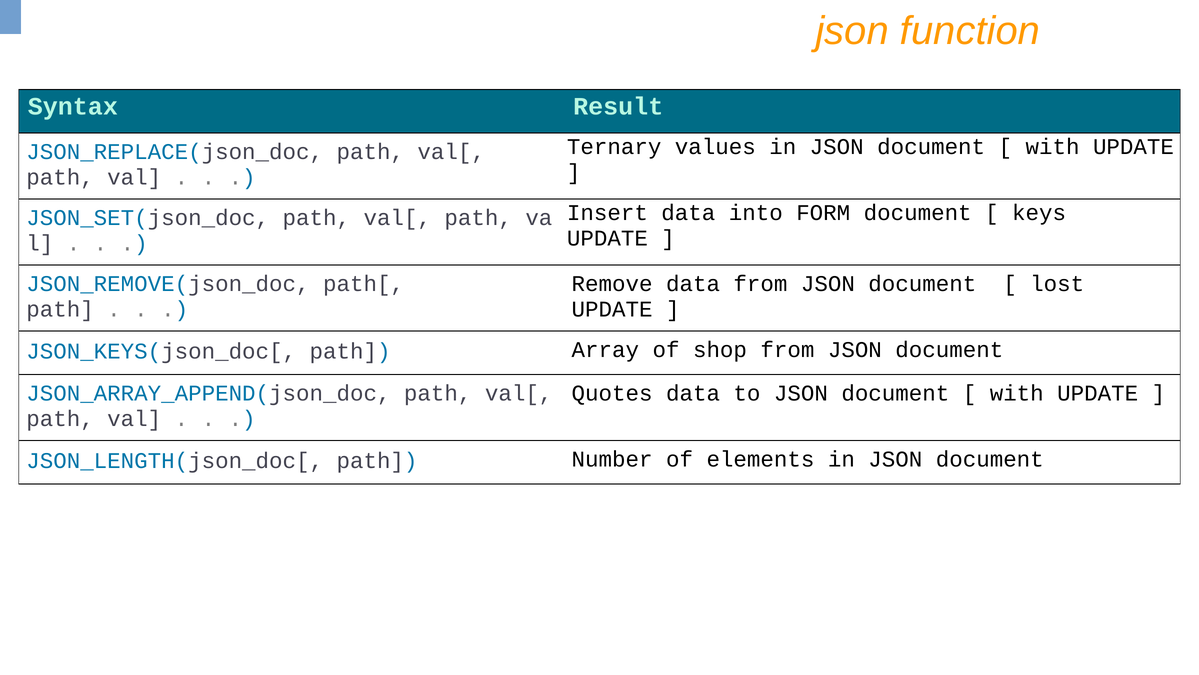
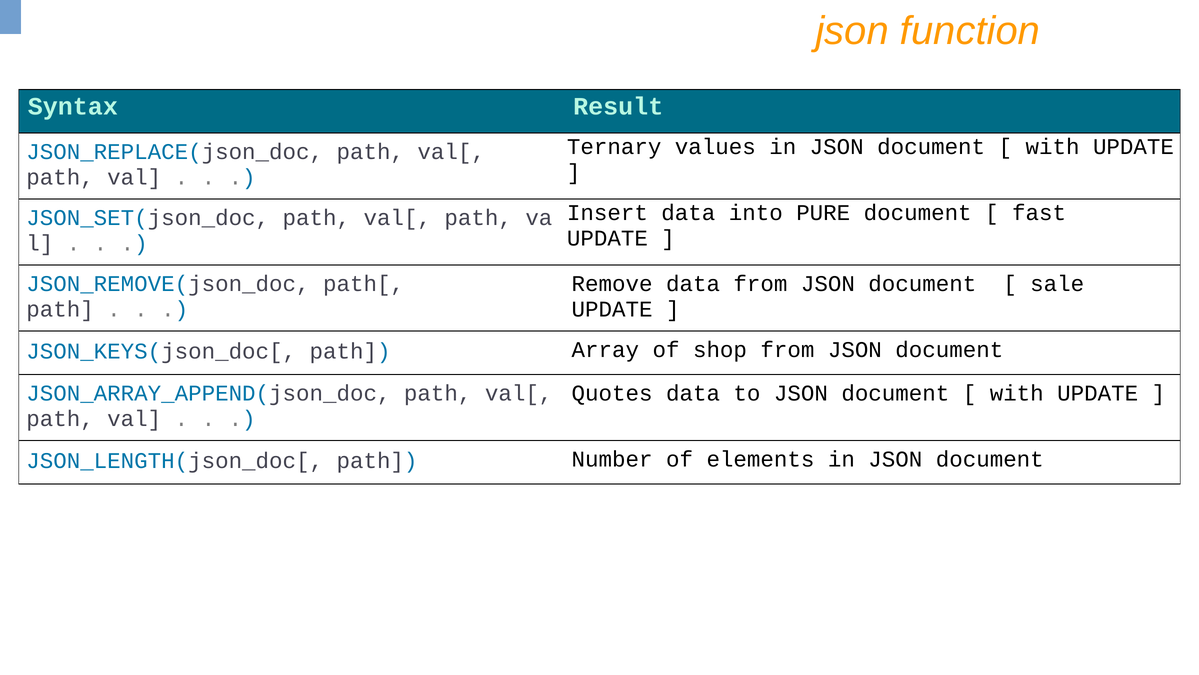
FORM: FORM -> PURE (823, 213)
keys: keys -> fast (1039, 213)
lost: lost -> sale (1057, 283)
